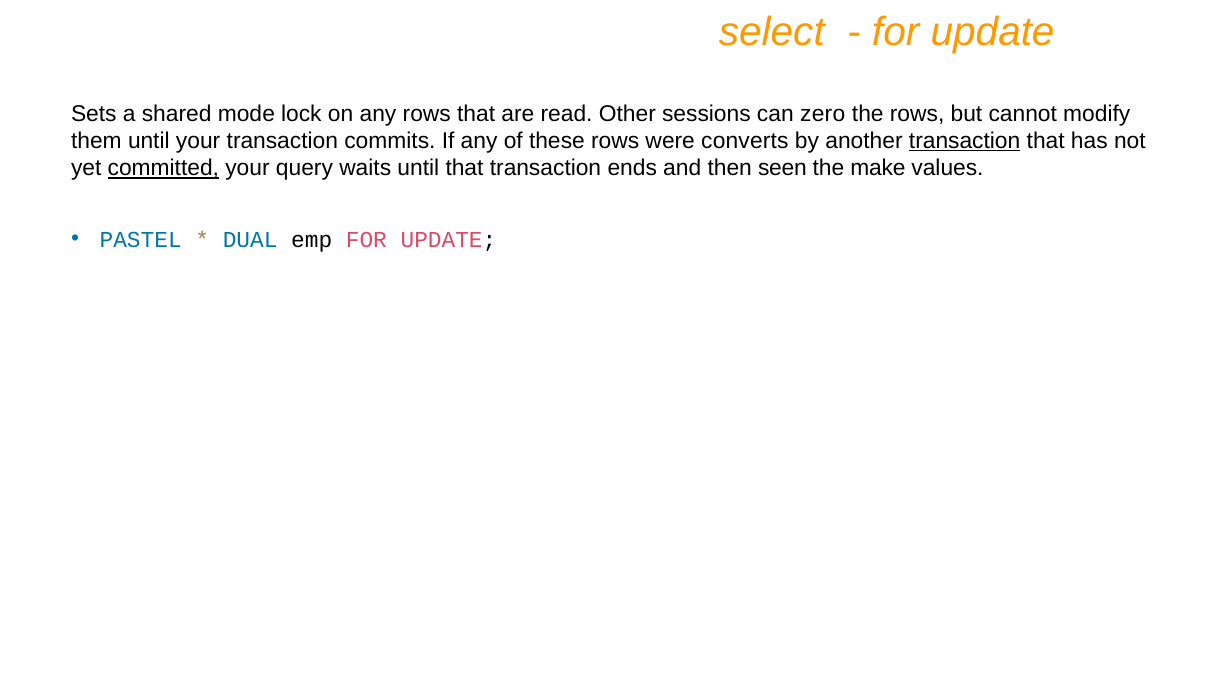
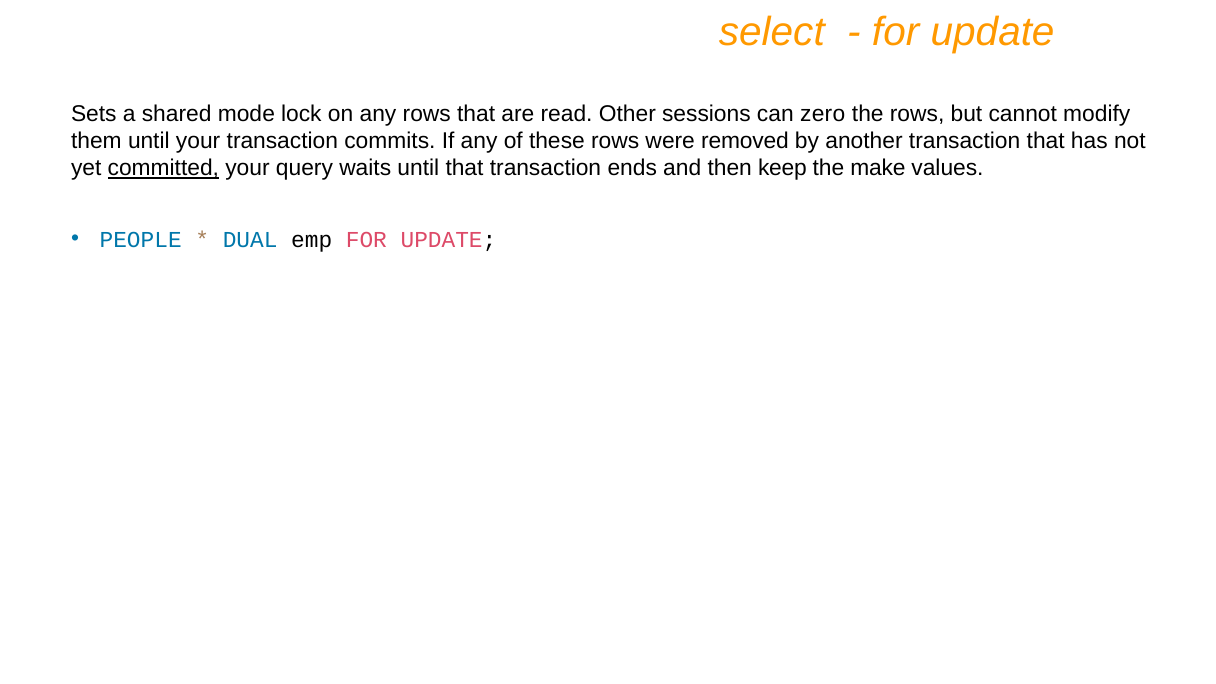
converts: converts -> removed (745, 141)
transaction underline: present -> none (965, 141)
seen: seen -> keep (782, 168)
PASTEL: PASTEL -> PEOPLE (141, 240)
